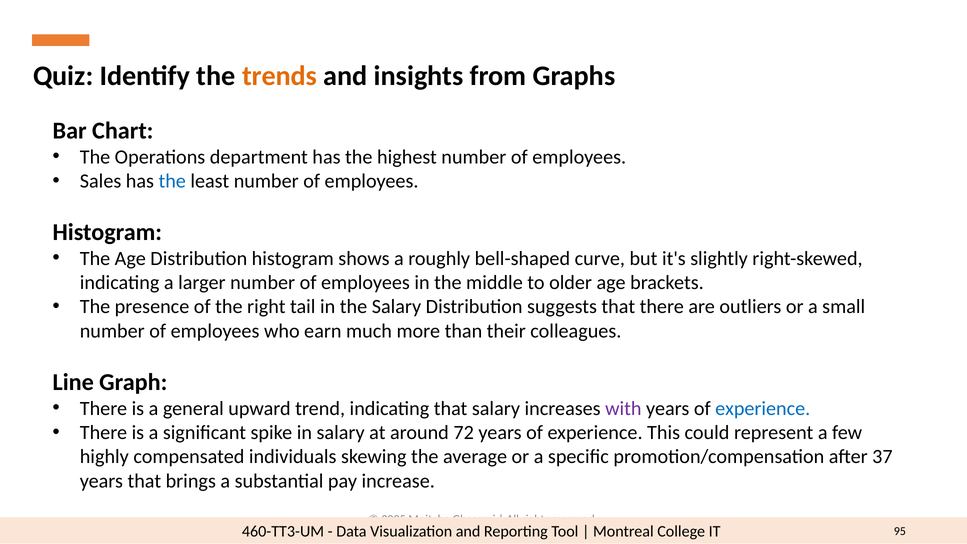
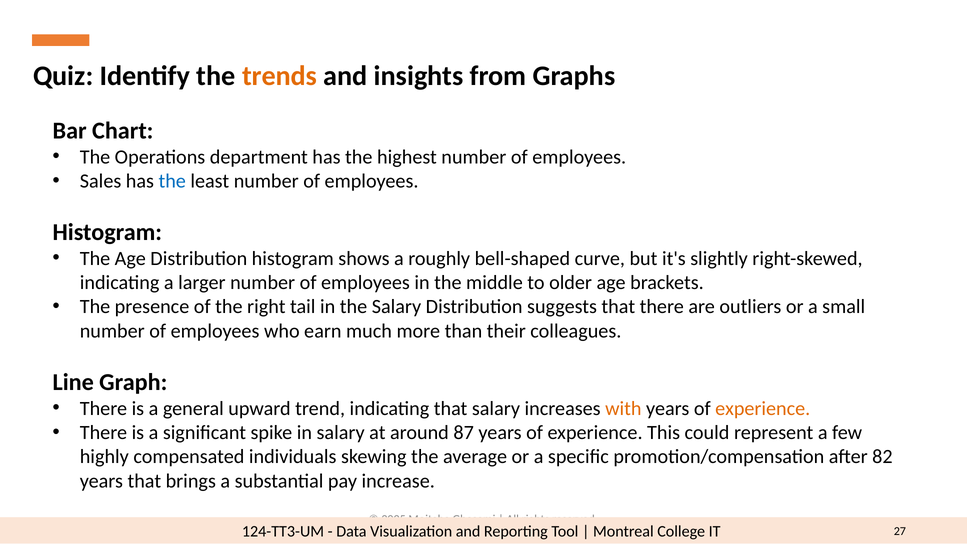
with colour: purple -> orange (623, 408)
experience colour: blue -> orange (763, 408)
72: 72 -> 87 (464, 433)
37: 37 -> 82 (882, 457)
460-TT3-UM: 460-TT3-UM -> 124-TT3-UM (283, 531)
95: 95 -> 27 (900, 531)
